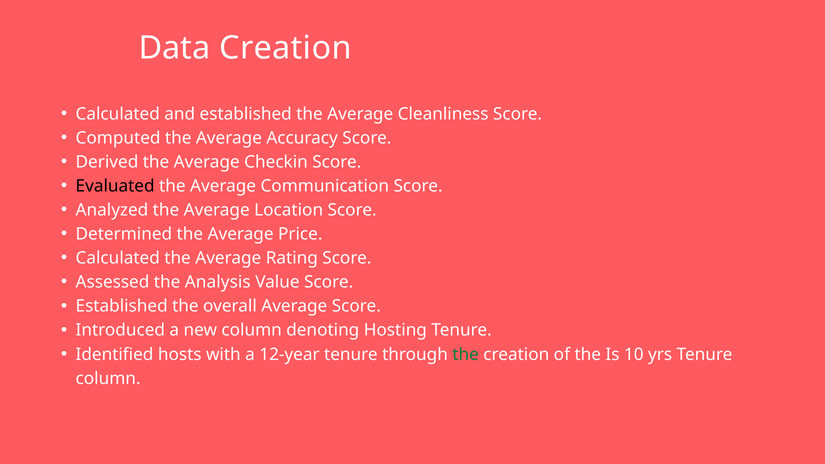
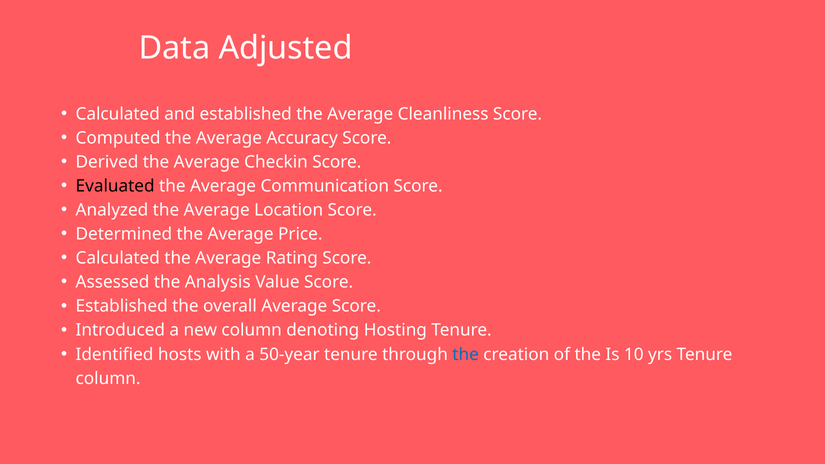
Data Creation: Creation -> Adjusted (286, 48)
12-year: 12-year -> 50-year (289, 354)
the colour: green -> blue (466, 354)
